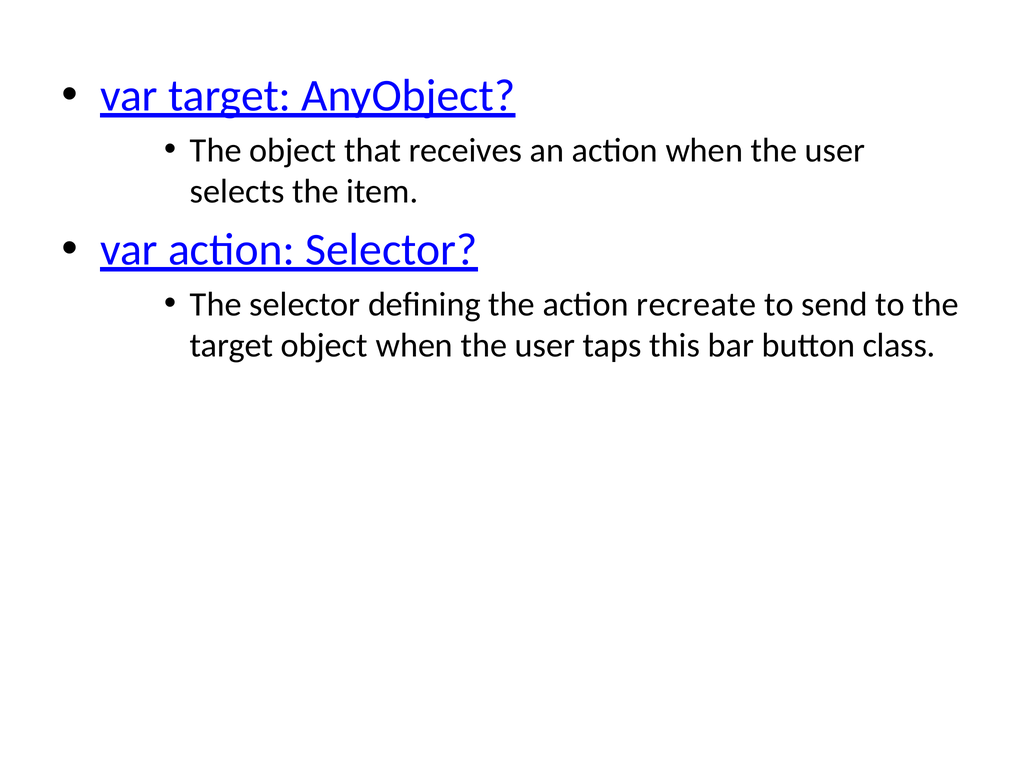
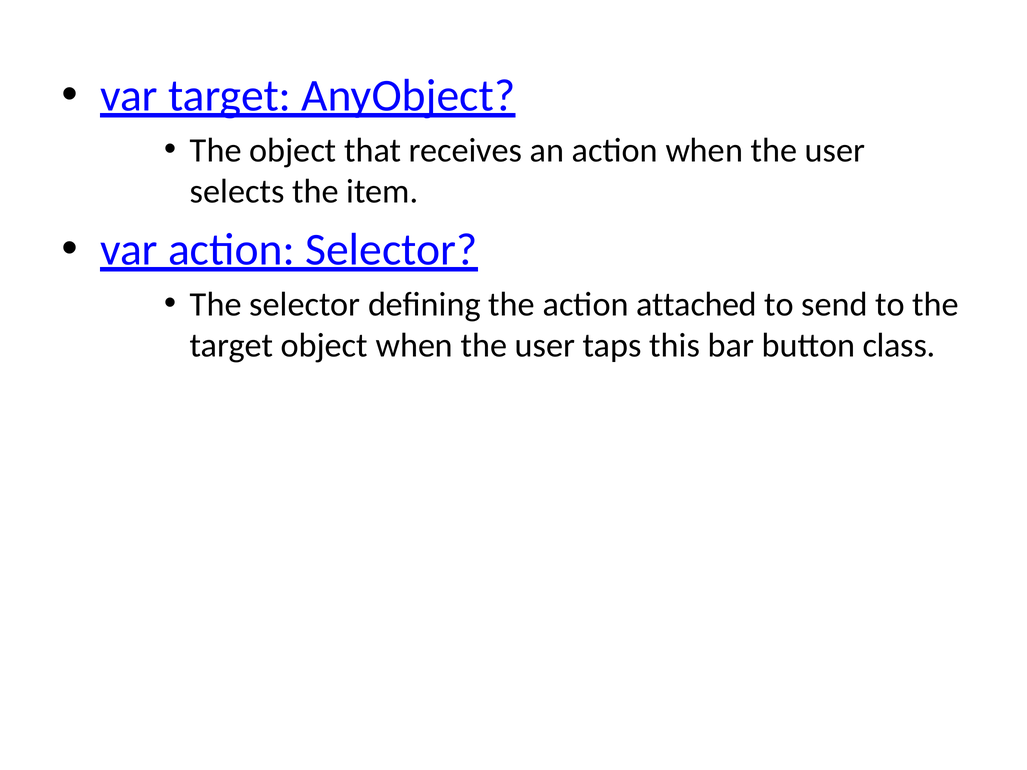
recreate: recreate -> attached (697, 305)
